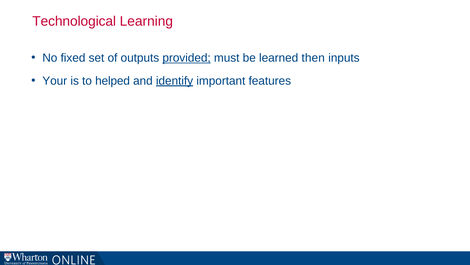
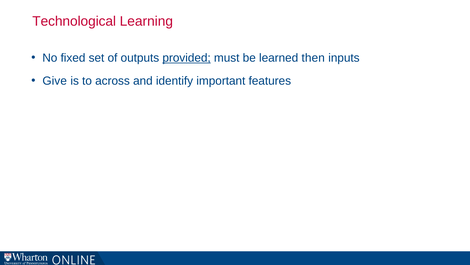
Your: Your -> Give (55, 81)
helped: helped -> across (112, 81)
identify underline: present -> none (175, 81)
